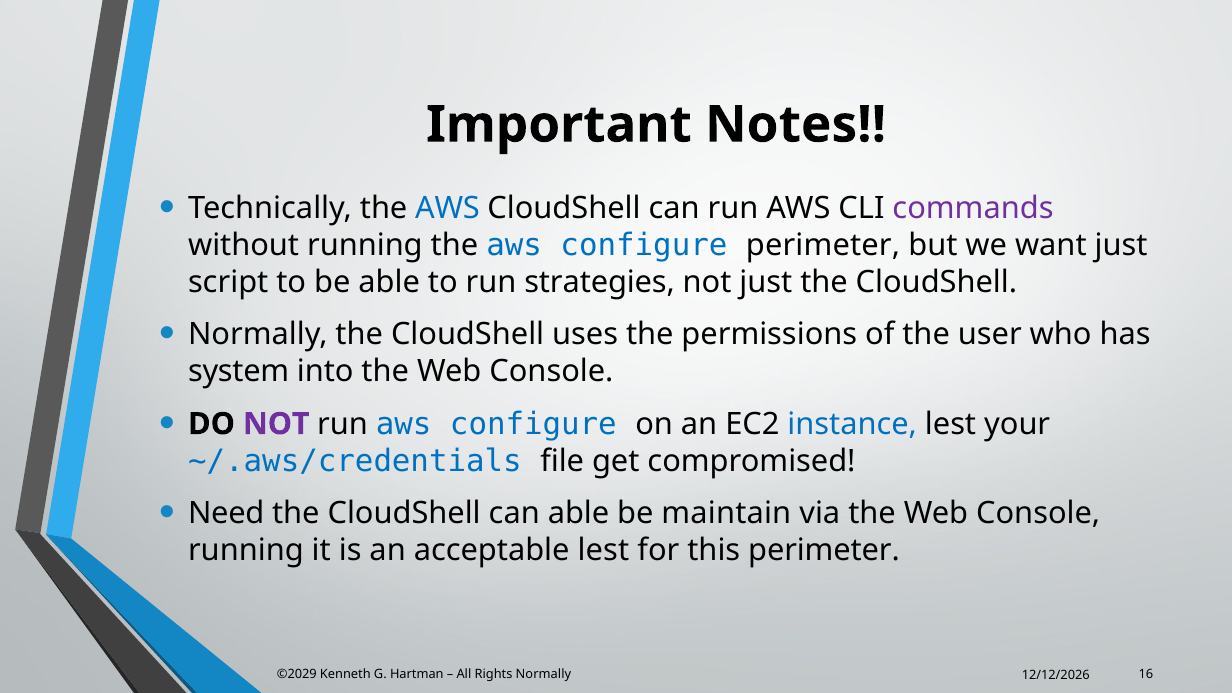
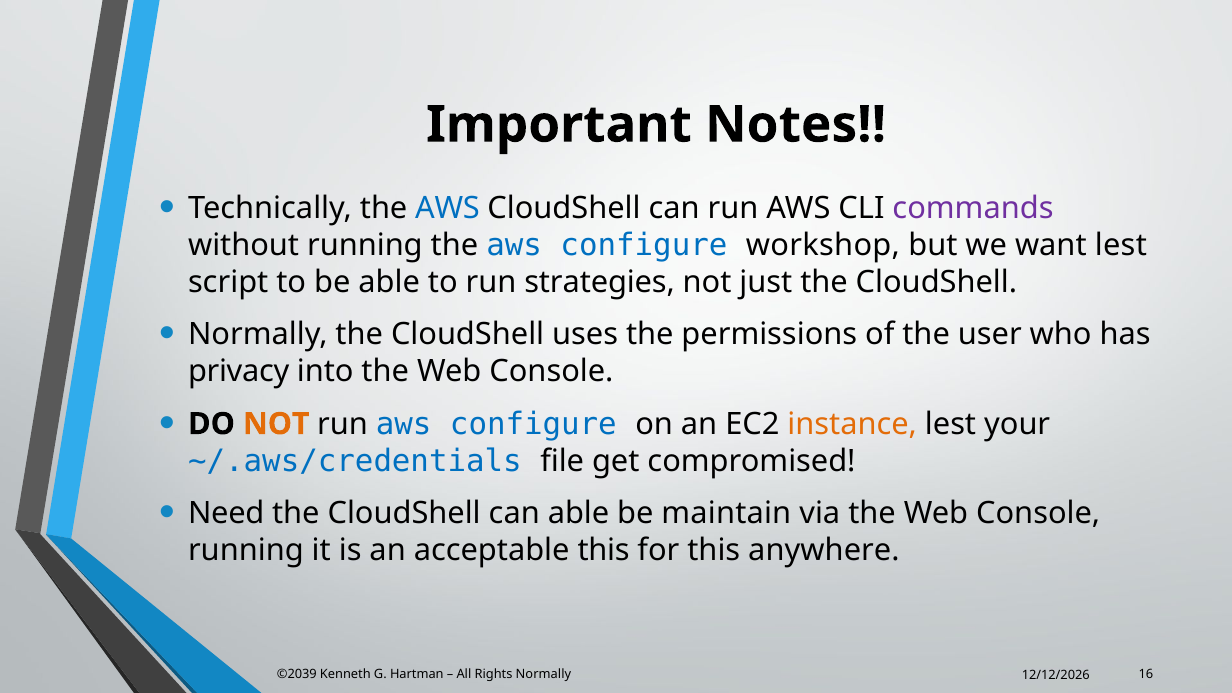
configure perimeter: perimeter -> workshop (823, 245)
want just: just -> lest (1121, 245)
system: system -> privacy (239, 372)
NOT colour: purple -> orange (276, 424)
instance colour: blue -> orange (852, 424)
acceptable lest: lest -> this (604, 550)
this perimeter: perimeter -> anywhere (824, 550)
©2029: ©2029 -> ©2039 (297, 674)
